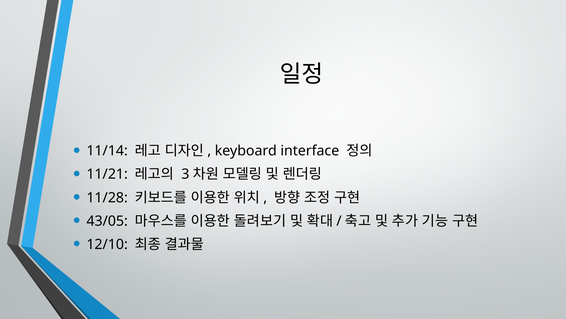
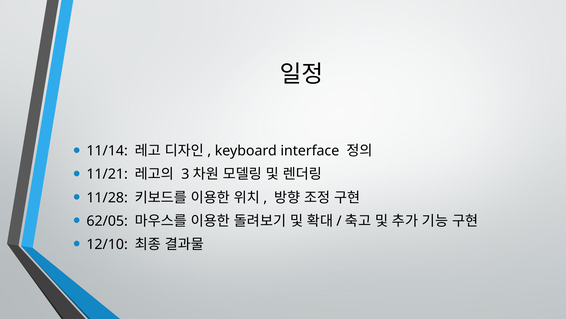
43/05: 43/05 -> 62/05 (107, 221)
